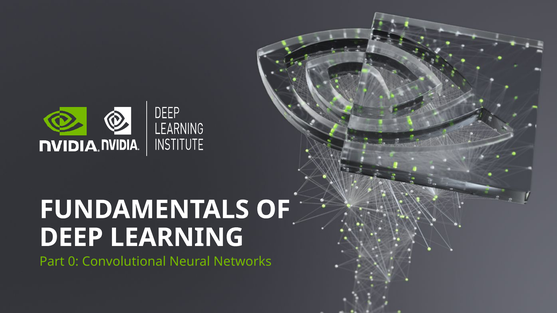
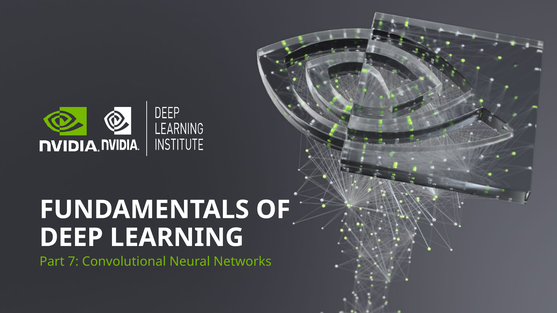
0: 0 -> 7 (73, 262)
